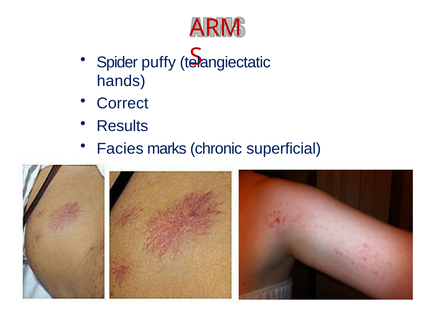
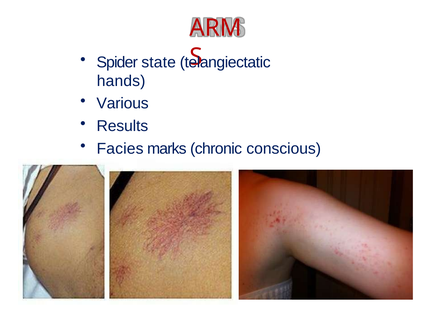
puffy: puffy -> state (159, 62)
Correct: Correct -> Various (123, 104)
superficial: superficial -> conscious (284, 149)
